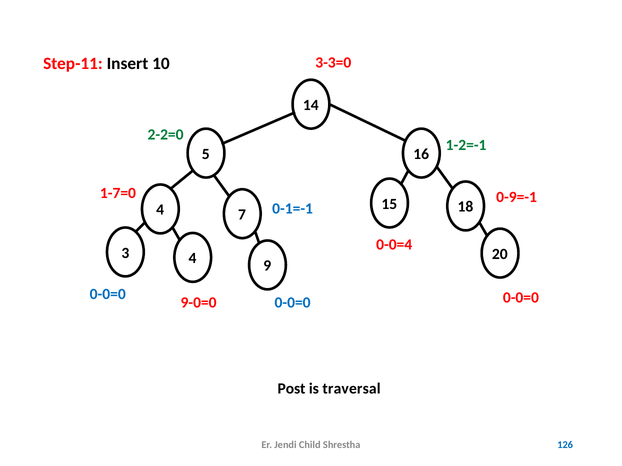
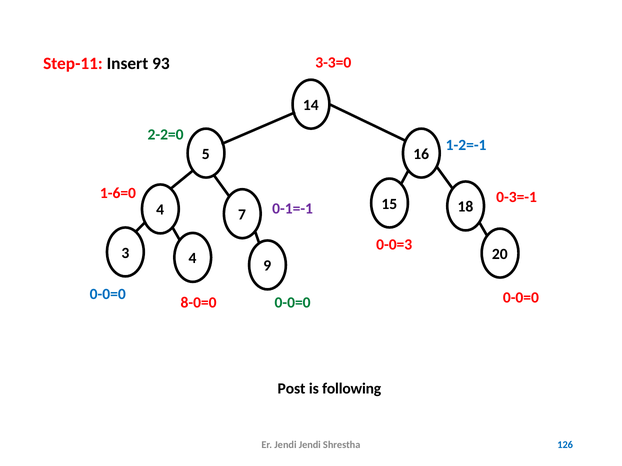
10: 10 -> 93 (161, 64)
1-2=-1 colour: green -> blue (466, 145)
1-7=0: 1-7=0 -> 1-6=0 (118, 193)
0-9=-1: 0-9=-1 -> 0-3=-1 (517, 197)
0-1=-1 colour: blue -> purple (293, 209)
0-0=4: 0-0=4 -> 0-0=3 (394, 245)
9-0=0: 9-0=0 -> 8-0=0 (199, 303)
0-0=0 colour: blue -> green (293, 303)
traversal: traversal -> following (352, 389)
Jendi Child: Child -> Jendi (310, 445)
